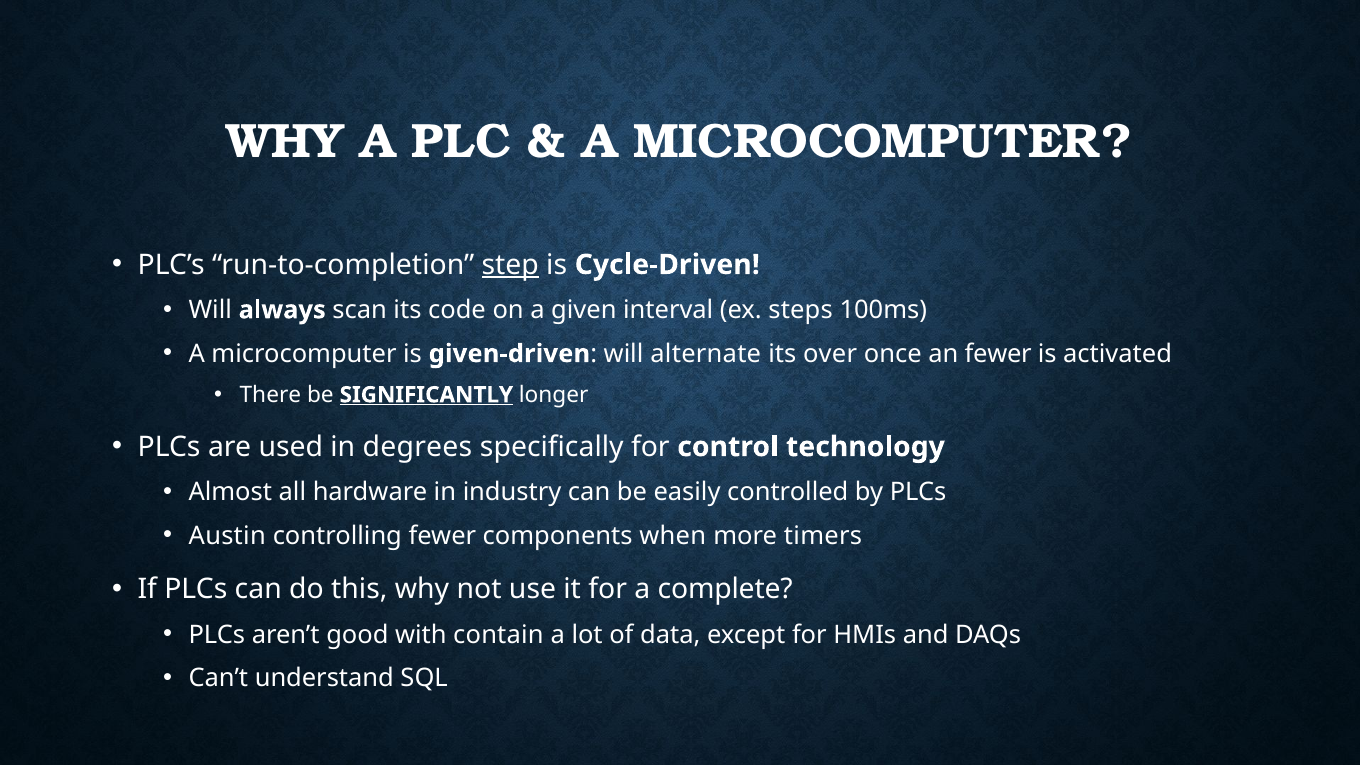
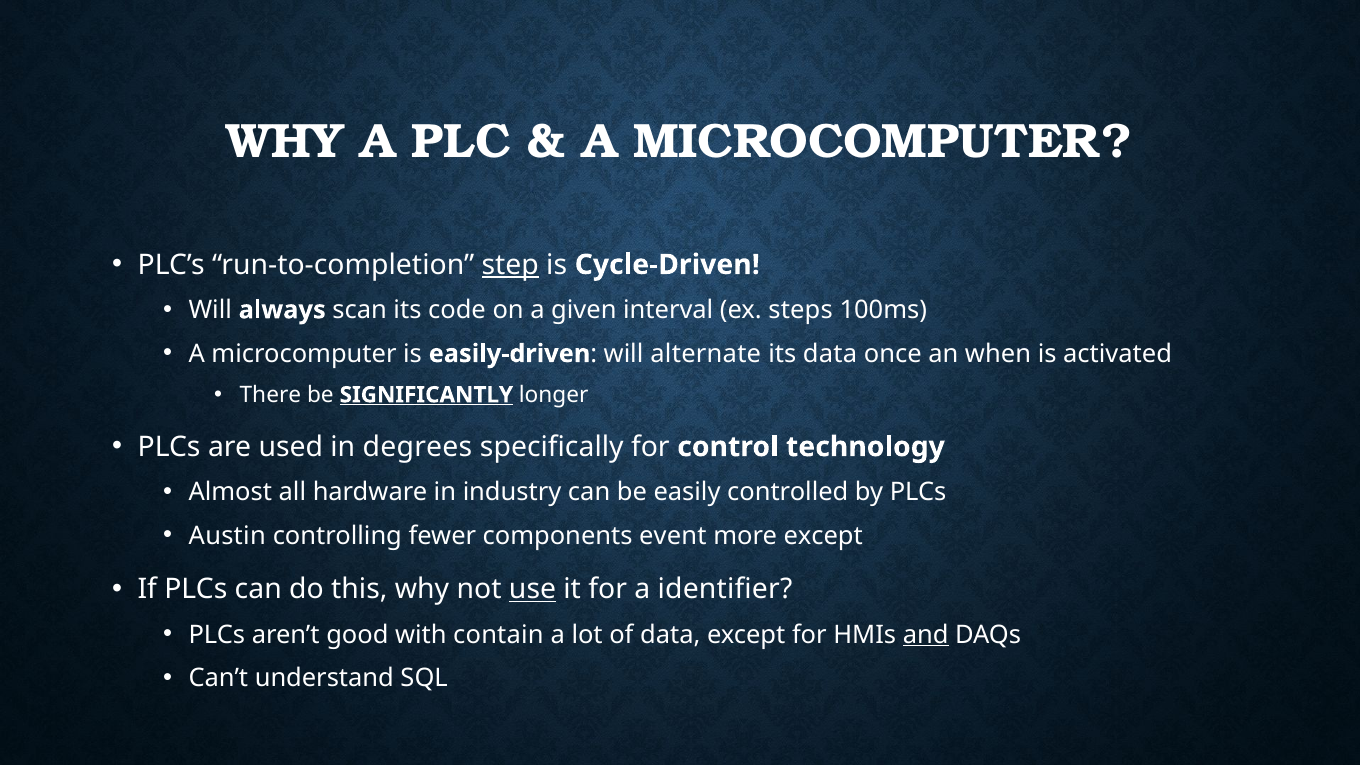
given-driven: given-driven -> easily-driven (510, 354)
its over: over -> data (830, 354)
an fewer: fewer -> when (998, 354)
when: when -> event (673, 536)
more timers: timers -> except (823, 536)
use underline: none -> present (533, 589)
complete: complete -> identifier (725, 589)
and underline: none -> present (926, 635)
